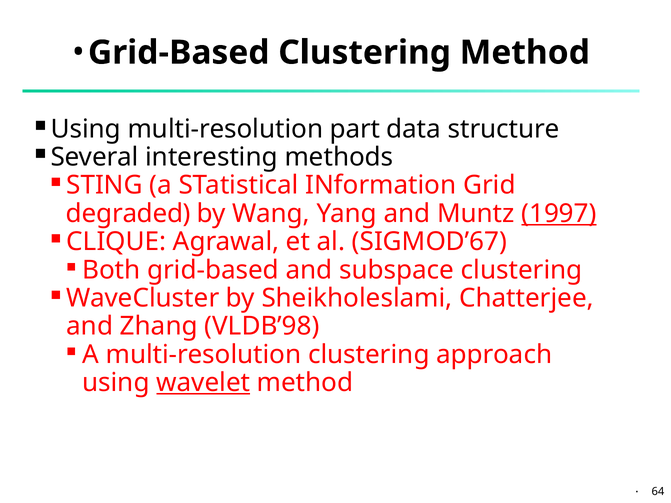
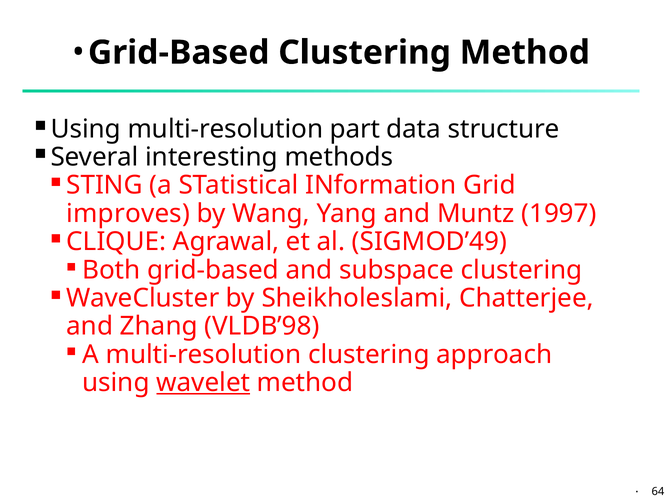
degraded: degraded -> improves (128, 214)
1997 underline: present -> none (559, 214)
SIGMOD’67: SIGMOD’67 -> SIGMOD’49 (430, 242)
